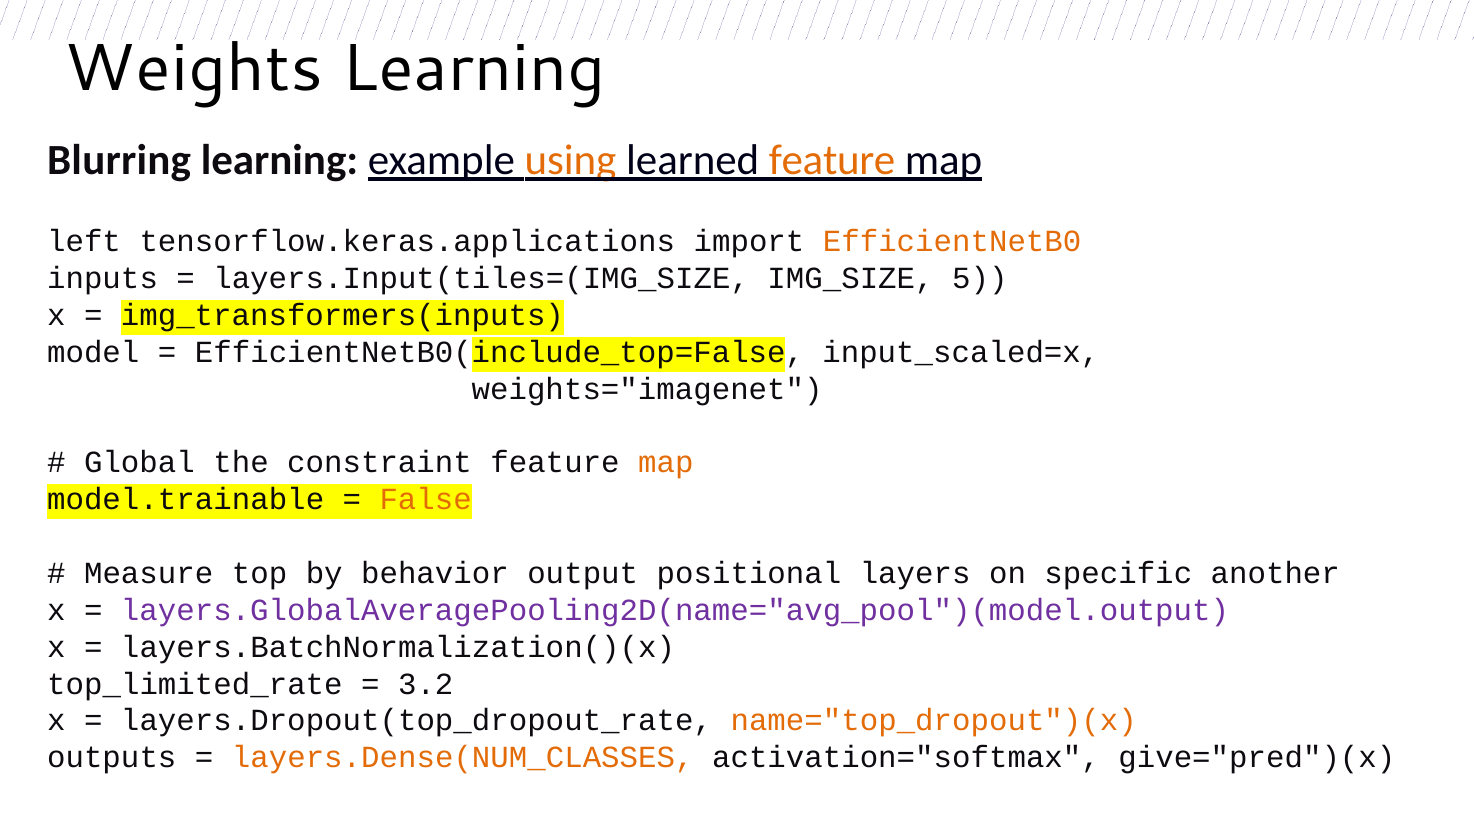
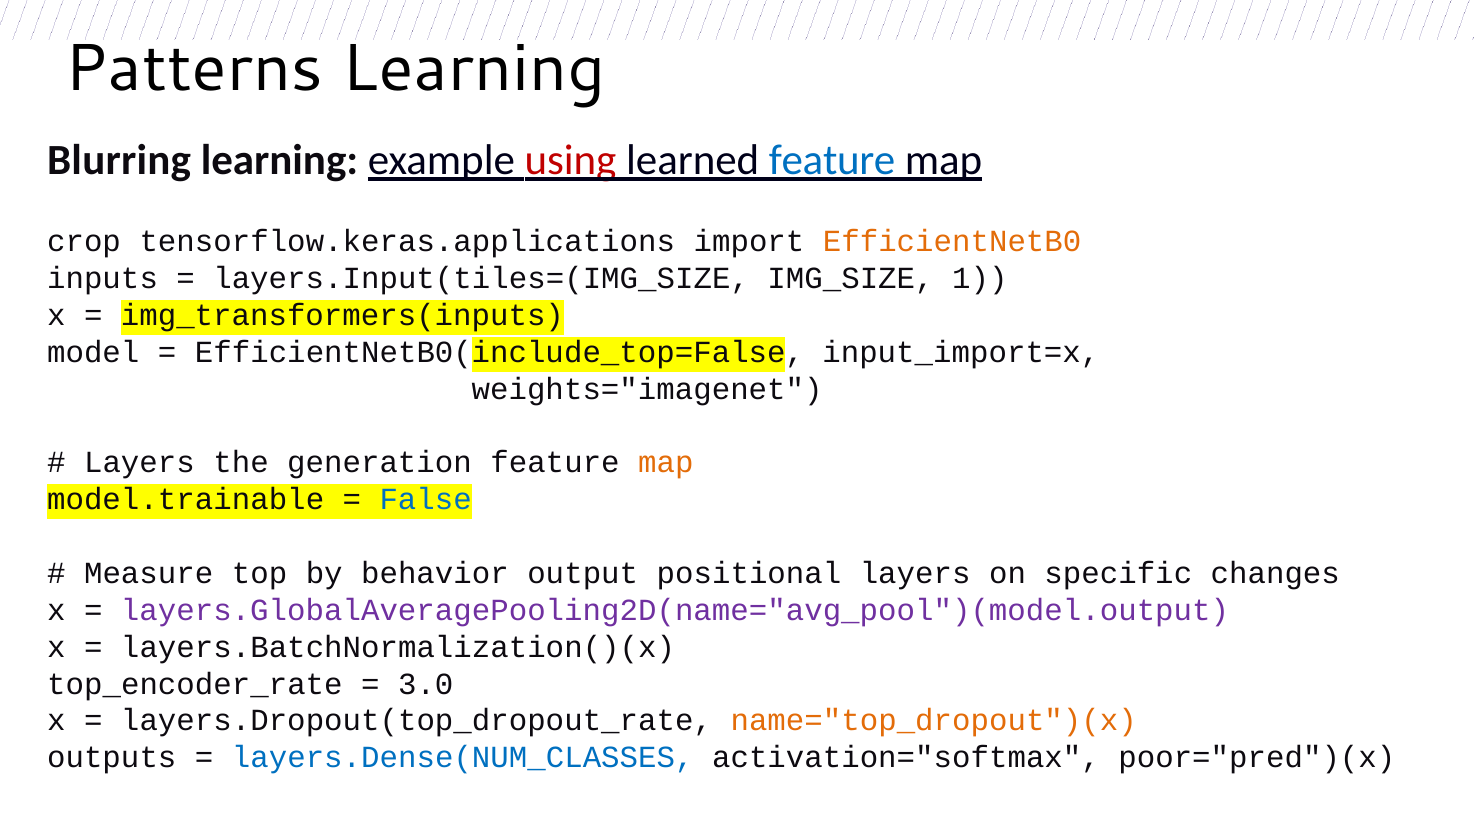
Weights: Weights -> Patterns (194, 69)
using colour: orange -> red (570, 160)
feature colour: orange -> blue (832, 160)
left: left -> crop (84, 242)
5: 5 -> 1 (980, 278)
input_scaled=x: input_scaled=x -> input_import=x (961, 352)
Global: Global -> Layers (139, 463)
constraint: constraint -> generation (380, 463)
False colour: orange -> blue (426, 500)
another: another -> changes (1275, 573)
top_limited_rate: top_limited_rate -> top_encoder_rate (195, 684)
3.2: 3.2 -> 3.0 (426, 684)
layers.Dense(NUM_CLASSES colour: orange -> blue (463, 758)
give="pred")(x: give="pred")(x -> poor="pred")(x (1257, 758)
